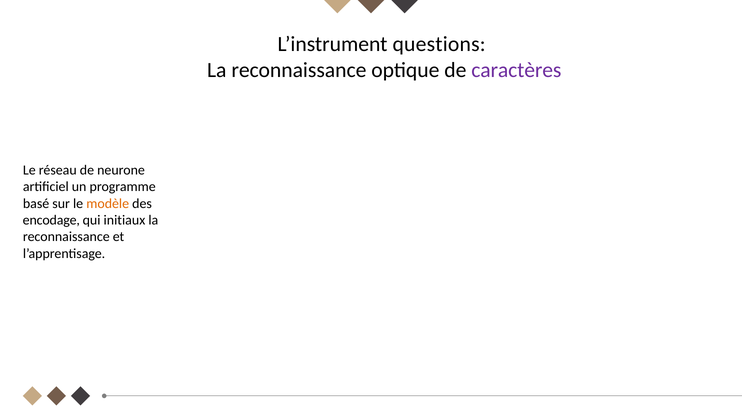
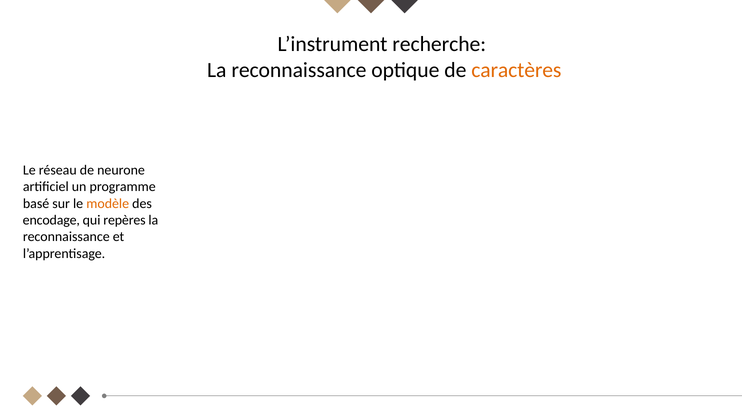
questions: questions -> recherche (439, 44)
caractères colour: purple -> orange (516, 70)
initiaux: initiaux -> repères (125, 220)
